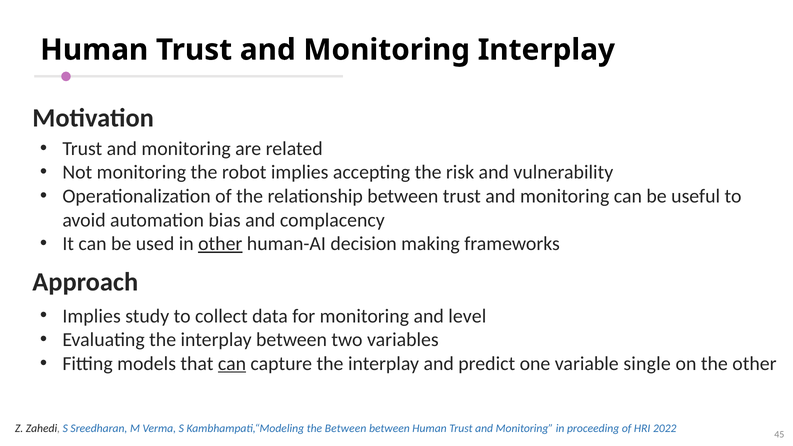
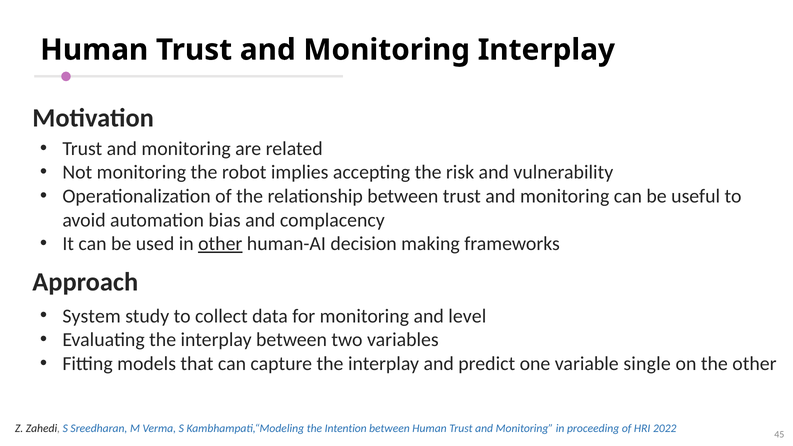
Implies: Implies -> System (92, 316)
can underline: present -> none (232, 364)
the Between: Between -> Intention (346, 428)
